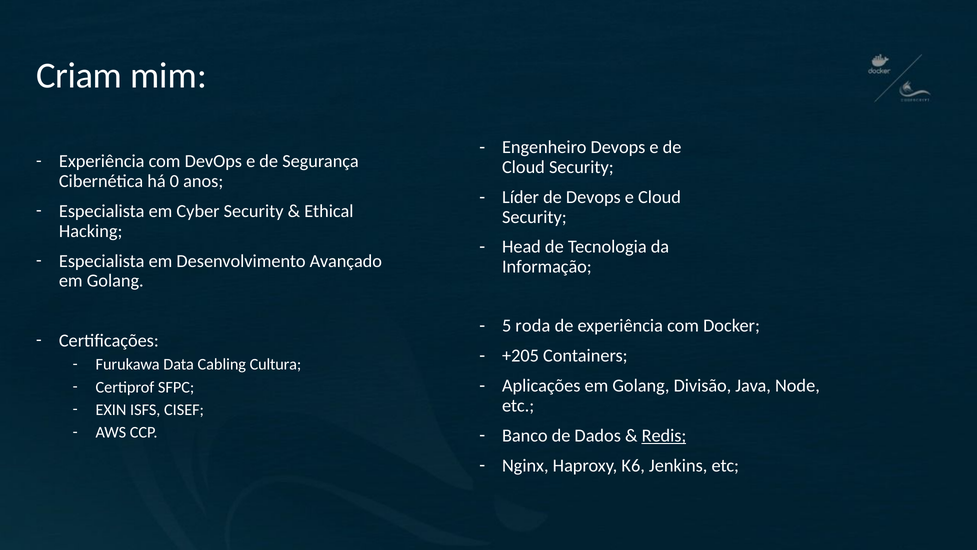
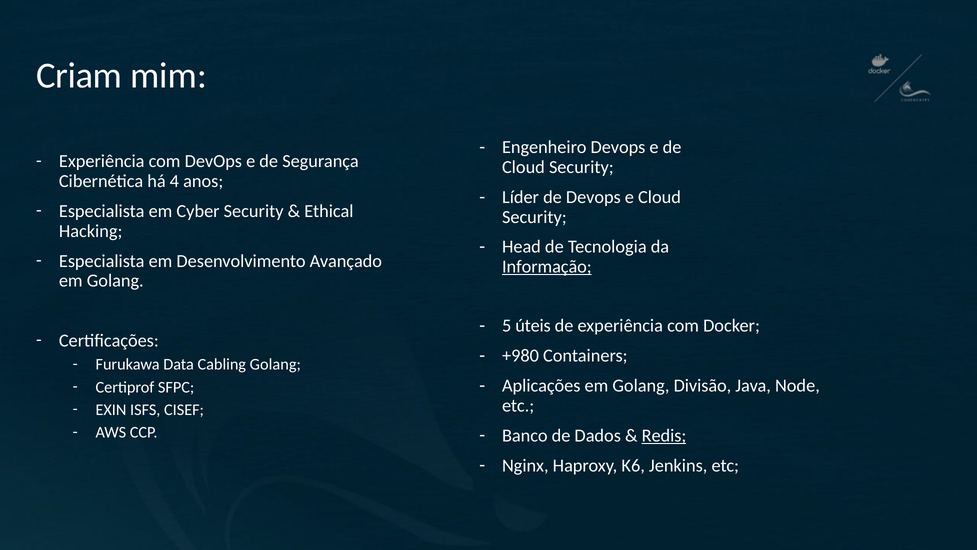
0: 0 -> 4 (174, 181)
Informação underline: none -> present (547, 267)
roda: roda -> úteis (533, 326)
+205: +205 -> +980 (520, 356)
Cabling Cultura: Cultura -> Golang (275, 364)
